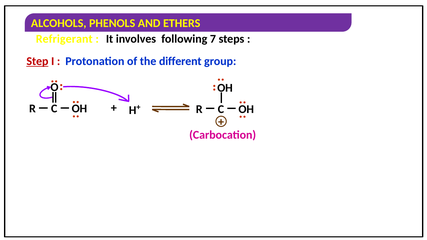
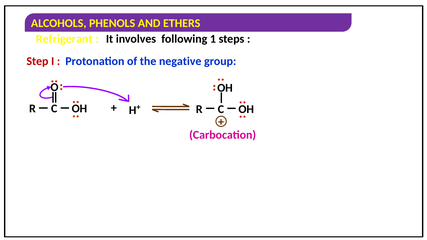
7: 7 -> 1 (213, 39)
Step underline: present -> none (37, 61)
different: different -> negative (180, 61)
